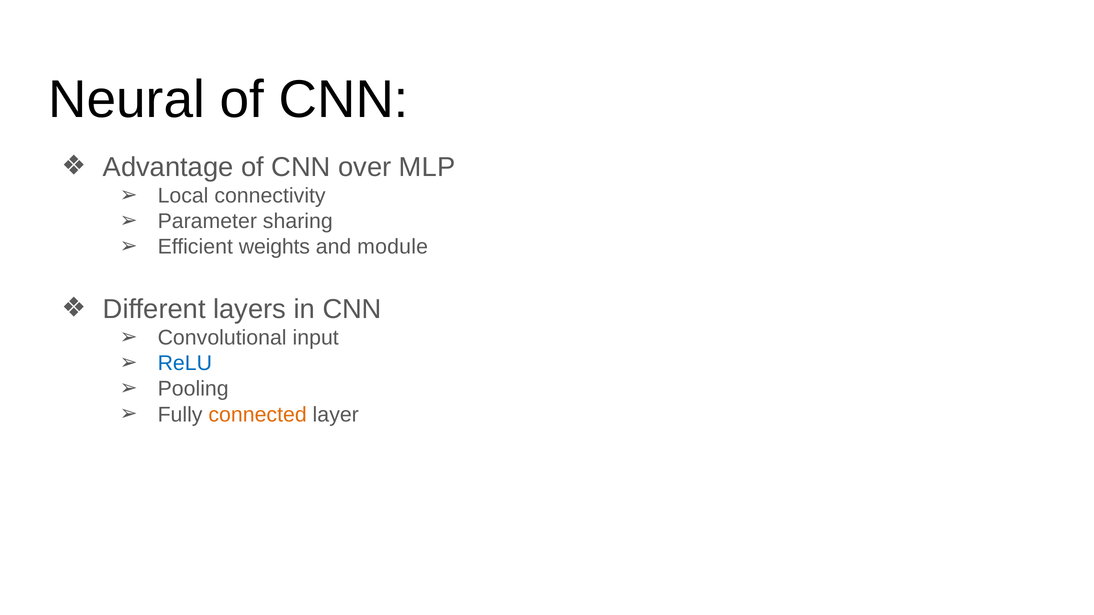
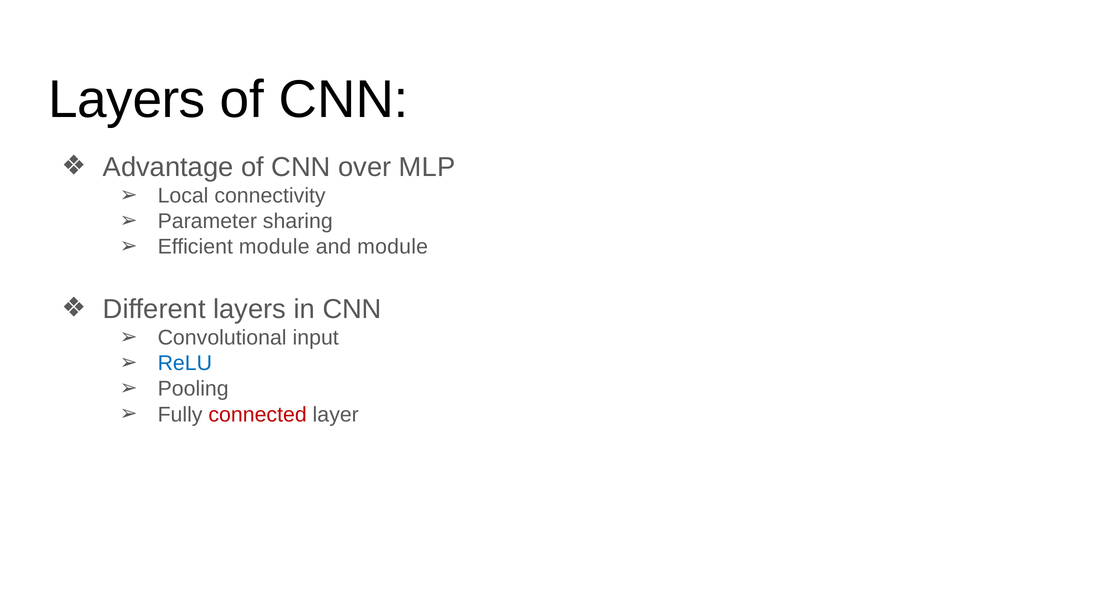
Neural: Neural -> Layers (127, 100)
Efficient weights: weights -> module (274, 247)
connected colour: orange -> red (258, 415)
